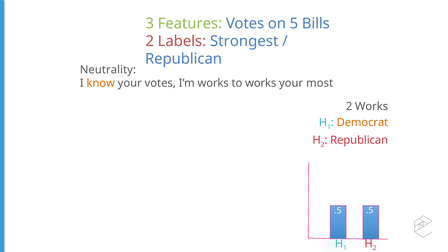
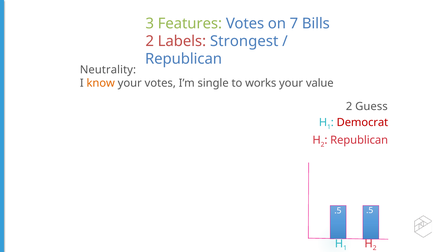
5: 5 -> 7 (294, 23)
I’m works: works -> single (213, 83)
most: most -> value (320, 83)
2 Works: Works -> Guess (371, 107)
Democrat colour: orange -> red (362, 123)
